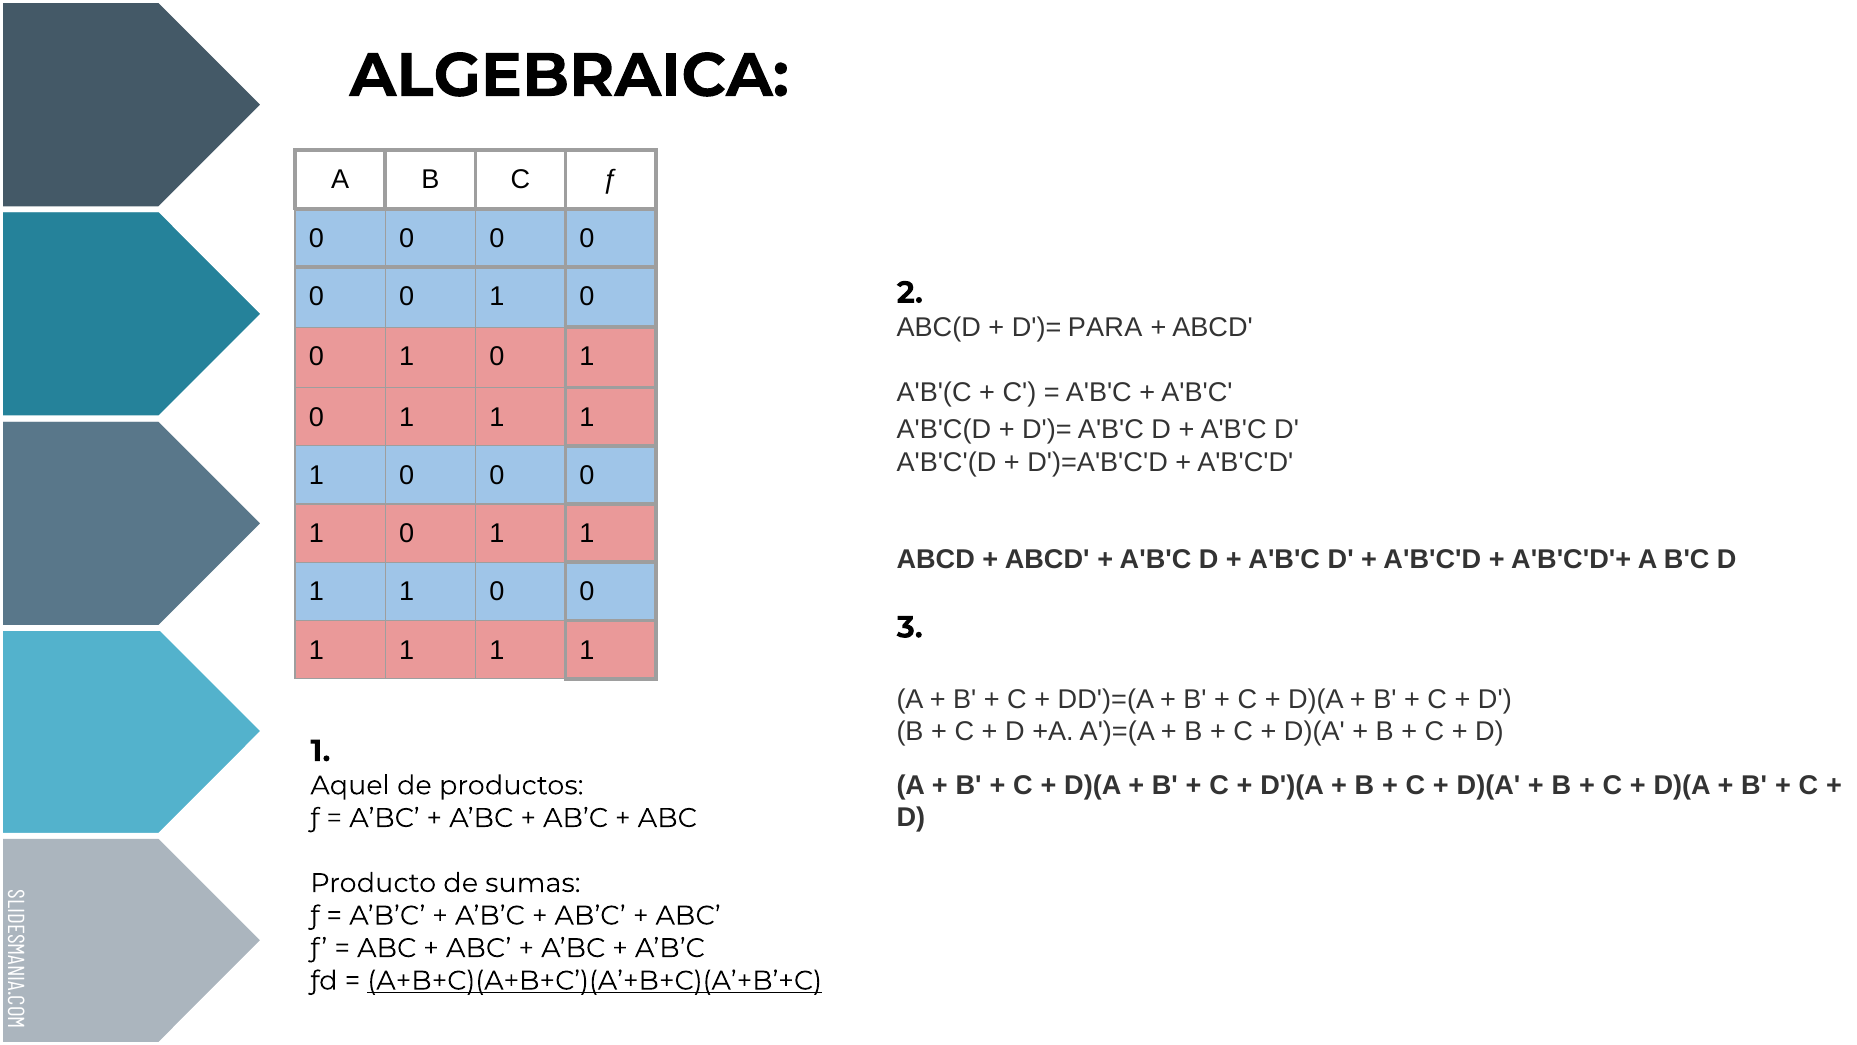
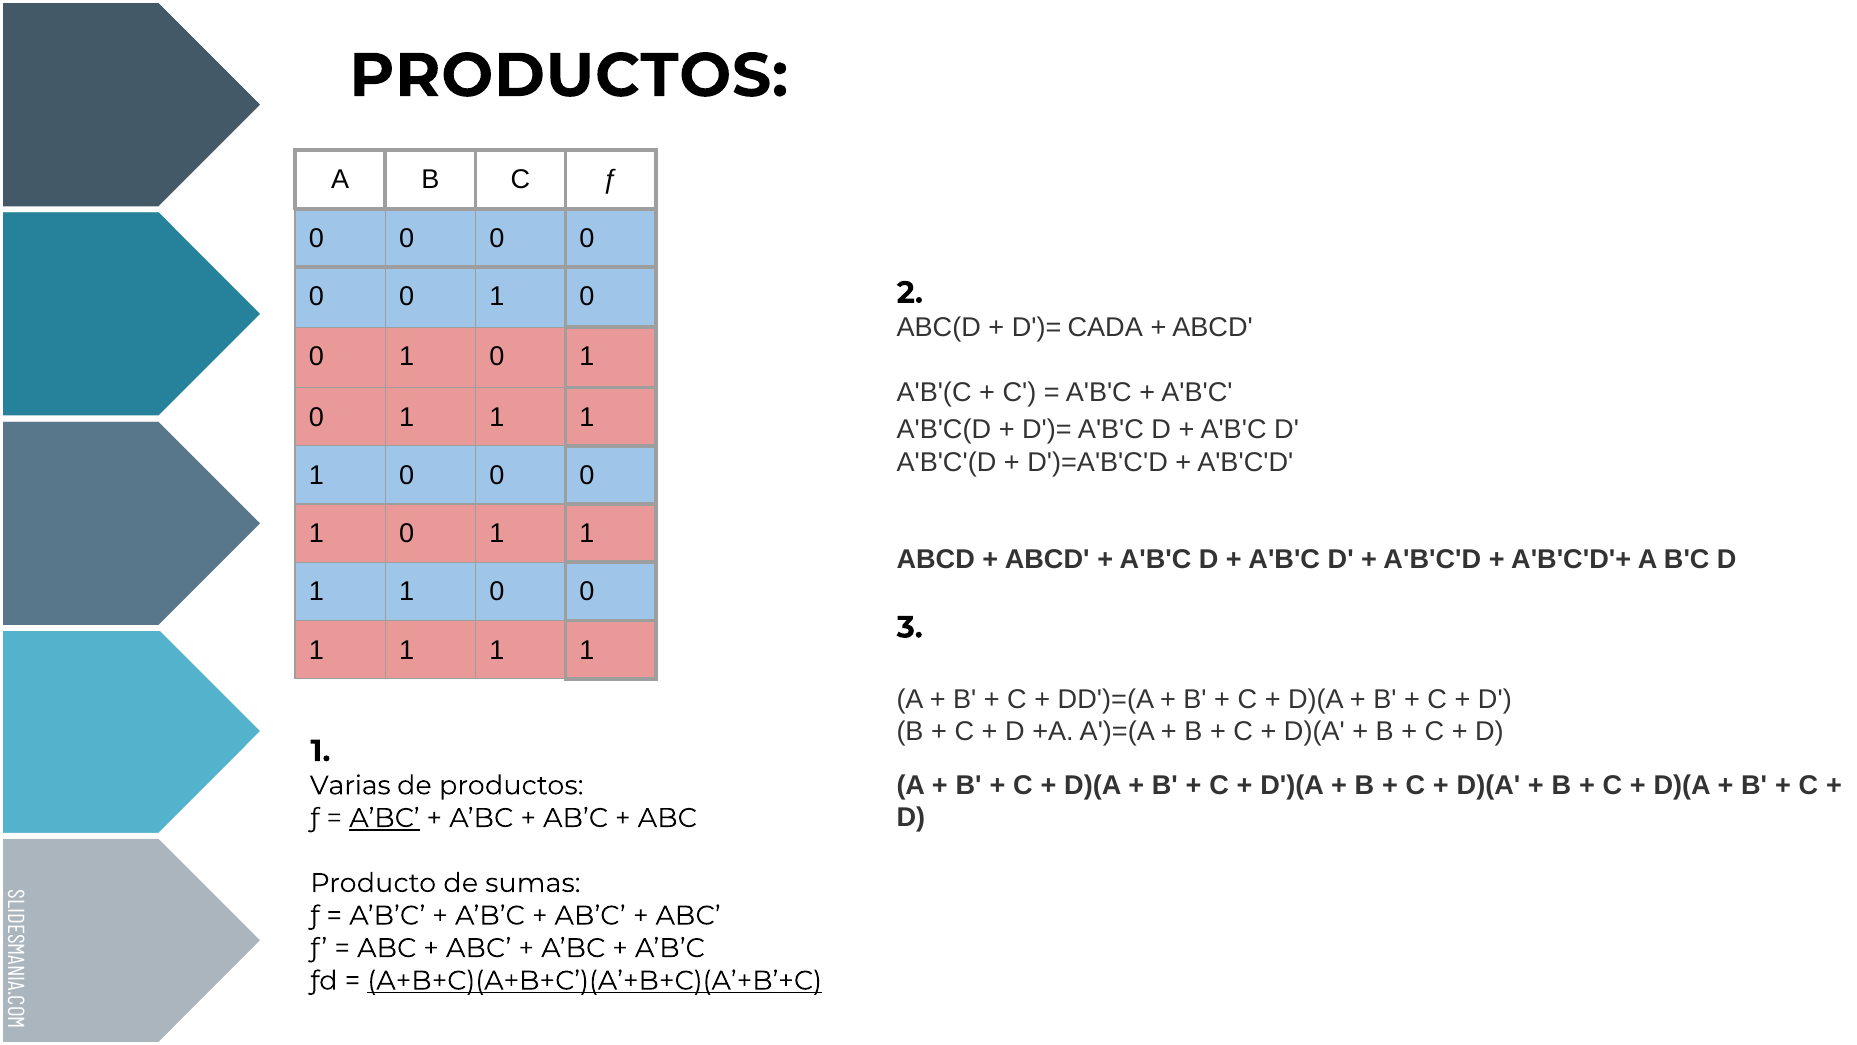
ALGEBRAICA: ALGEBRAICA -> PRODUCTOS (569, 76)
PARA: PARA -> CADA (1105, 327)
Aquel: Aquel -> Varias (350, 785)
A’BC underline: none -> present (384, 818)
